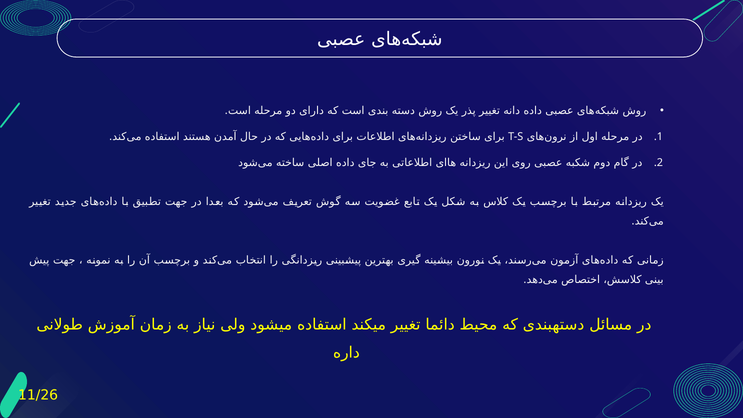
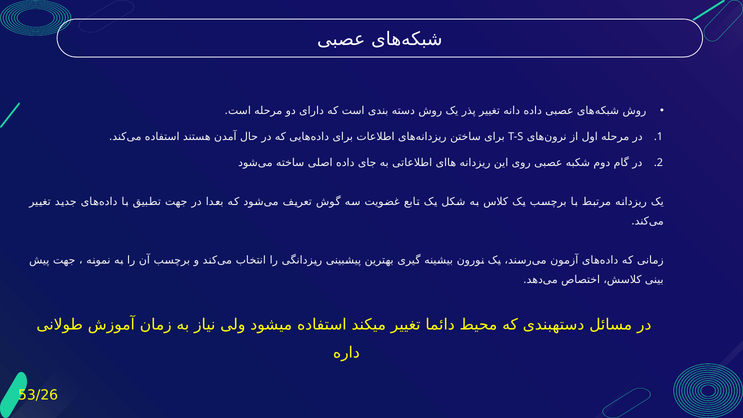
11/26: 11/26 -> 53/26 (38, 395)
